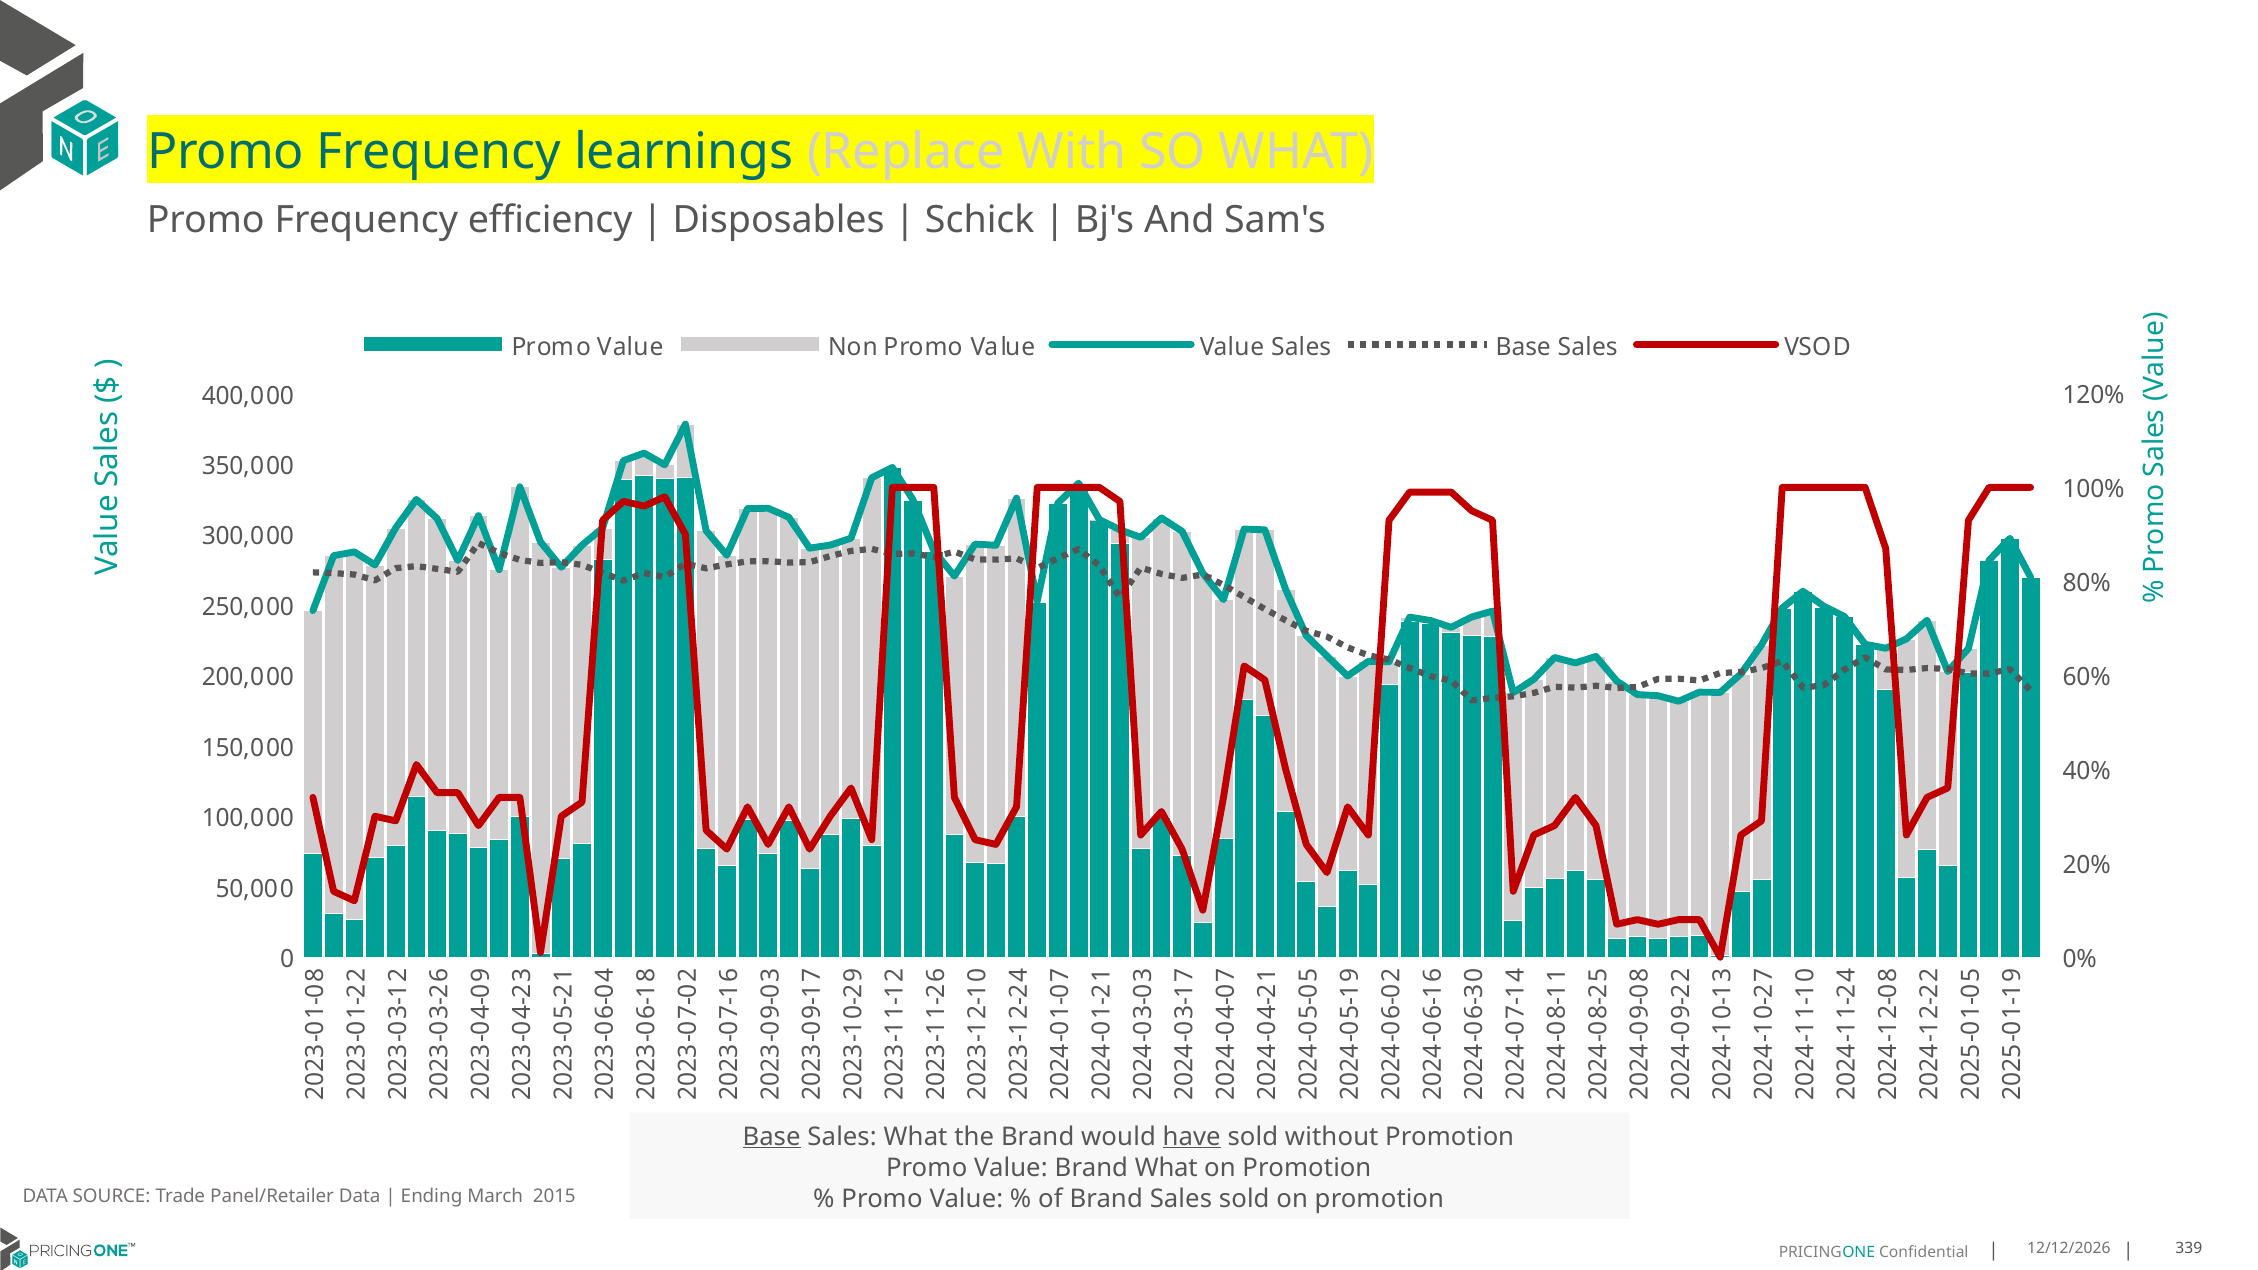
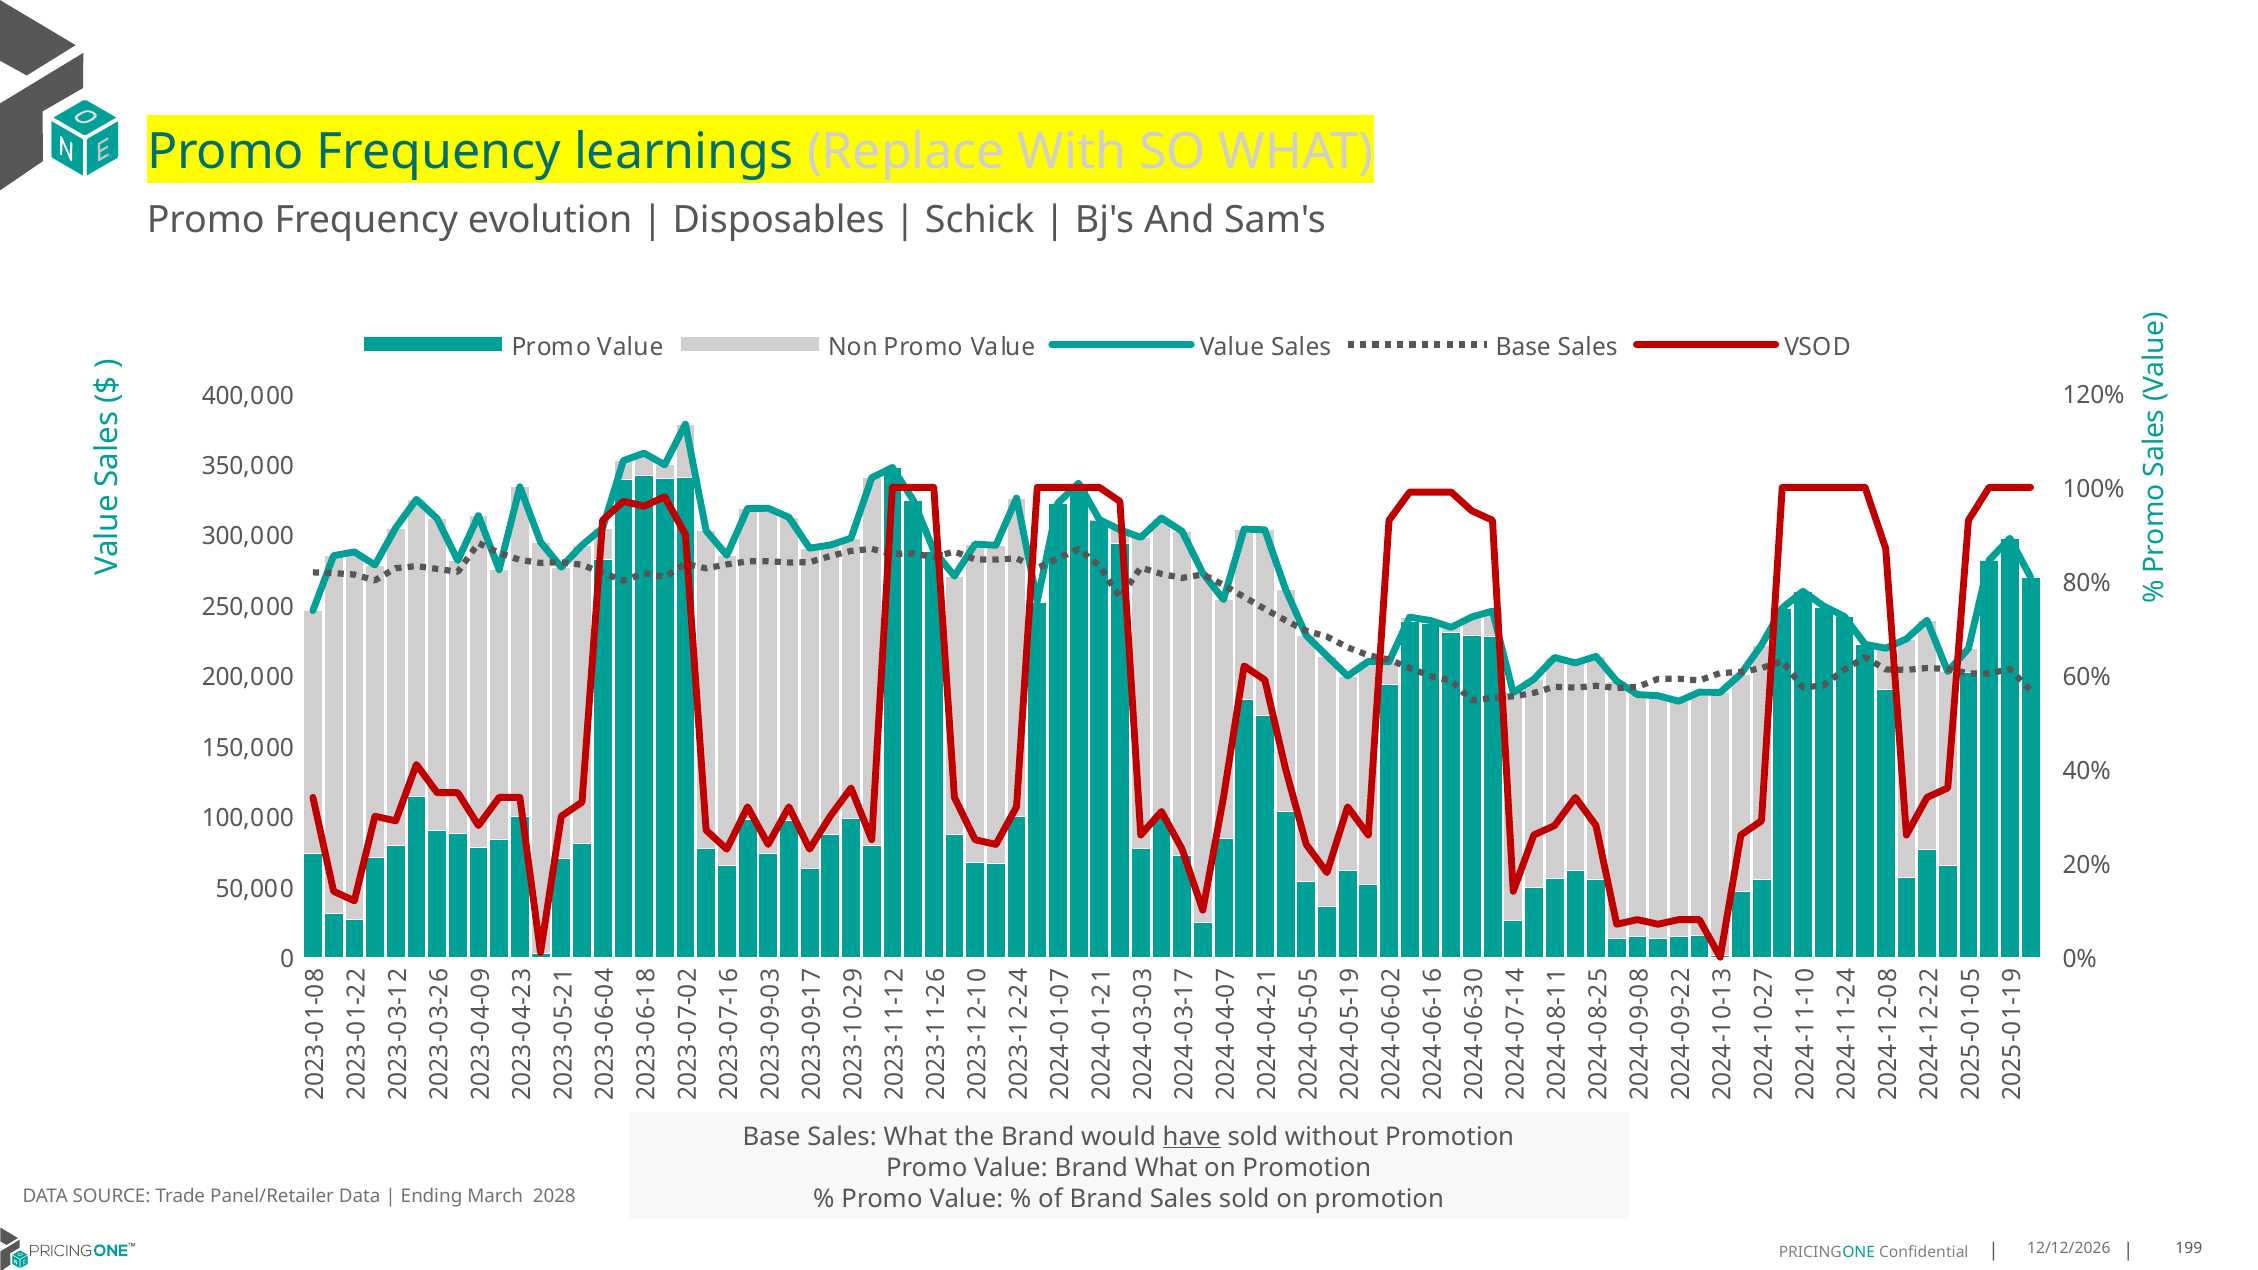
efficiency: efficiency -> evolution (550, 220)
Base underline: present -> none (772, 1137)
2015: 2015 -> 2028 (554, 1196)
339: 339 -> 199 (2189, 1249)
